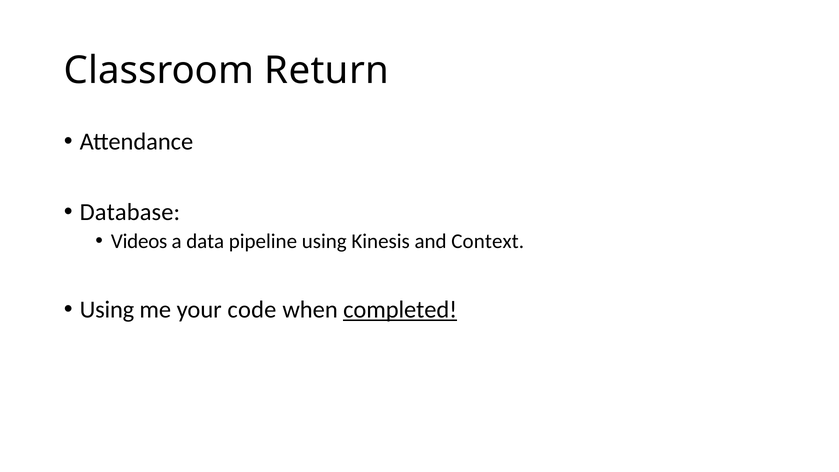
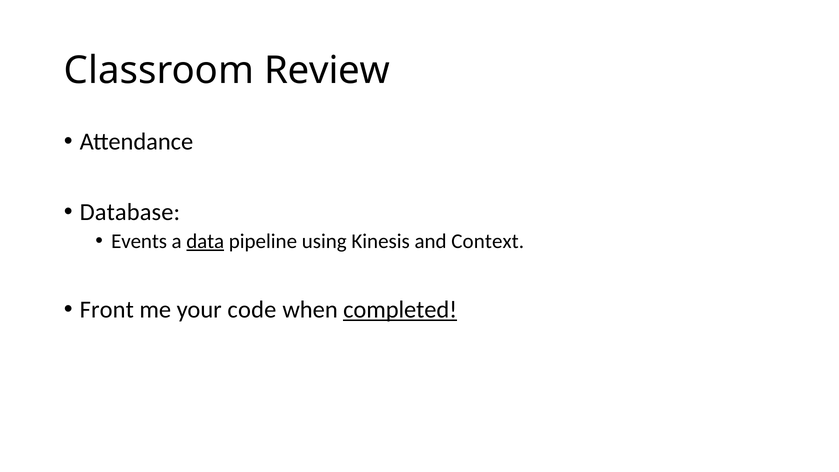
Return: Return -> Review (327, 70)
Videos: Videos -> Events (139, 241)
data underline: none -> present (205, 241)
Using: Using -> Front (107, 310)
